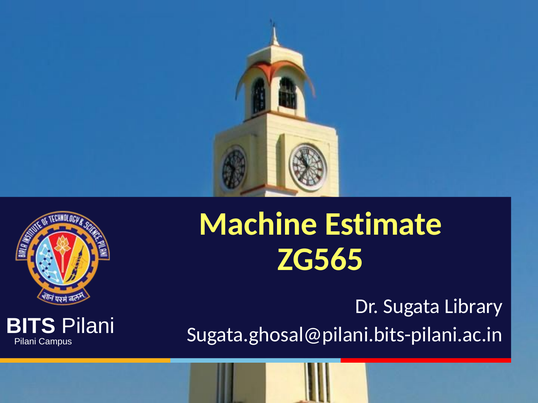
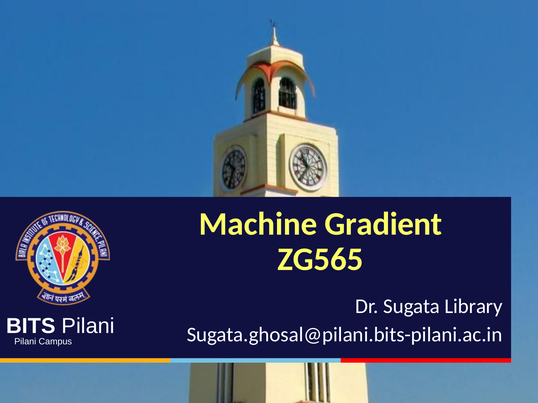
Estimate: Estimate -> Gradient (383, 224)
